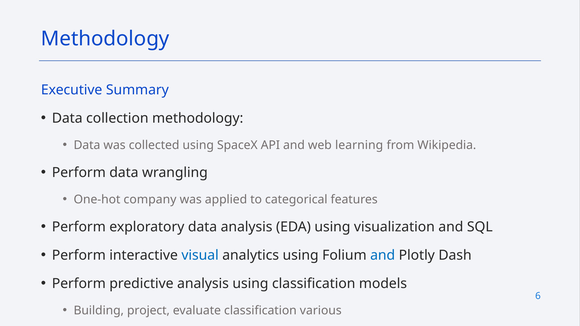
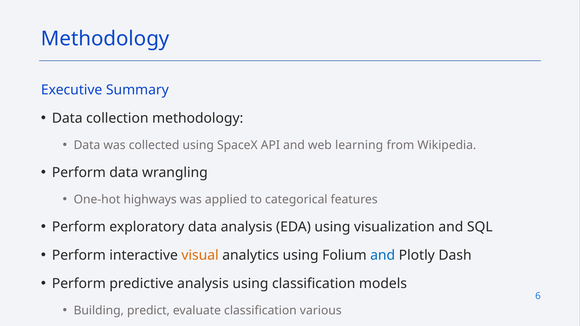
company: company -> highways (150, 200)
visual colour: blue -> orange (200, 256)
project: project -> predict (148, 311)
